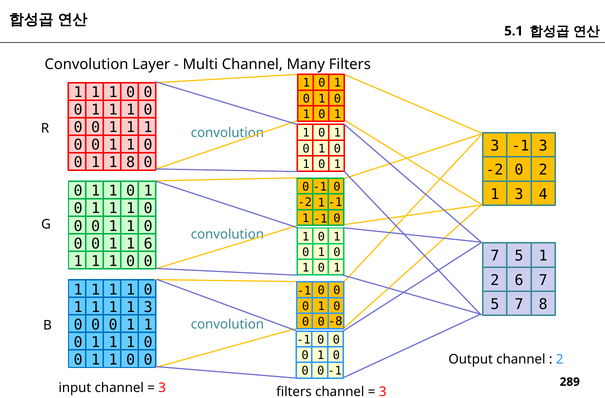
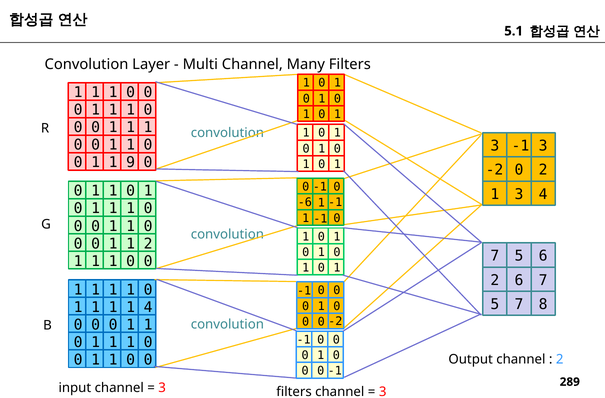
1 8: 8 -> 9 (131, 162)
-2: -2 -> -6 (305, 202)
1 6: 6 -> 2 (148, 243)
5 1: 1 -> 6 (543, 256)
1 1 3: 3 -> 4 (148, 307)
-8: -8 -> -2 (335, 321)
